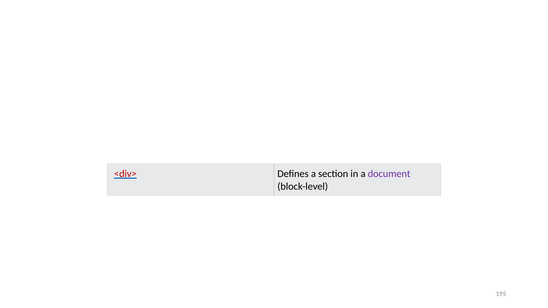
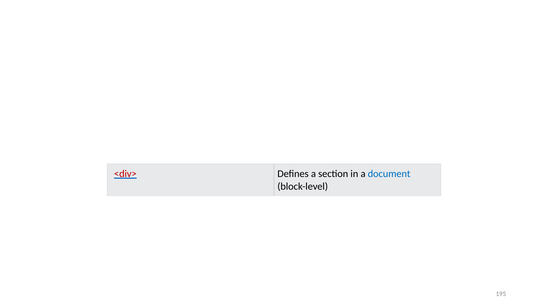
document colour: purple -> blue (389, 174)
